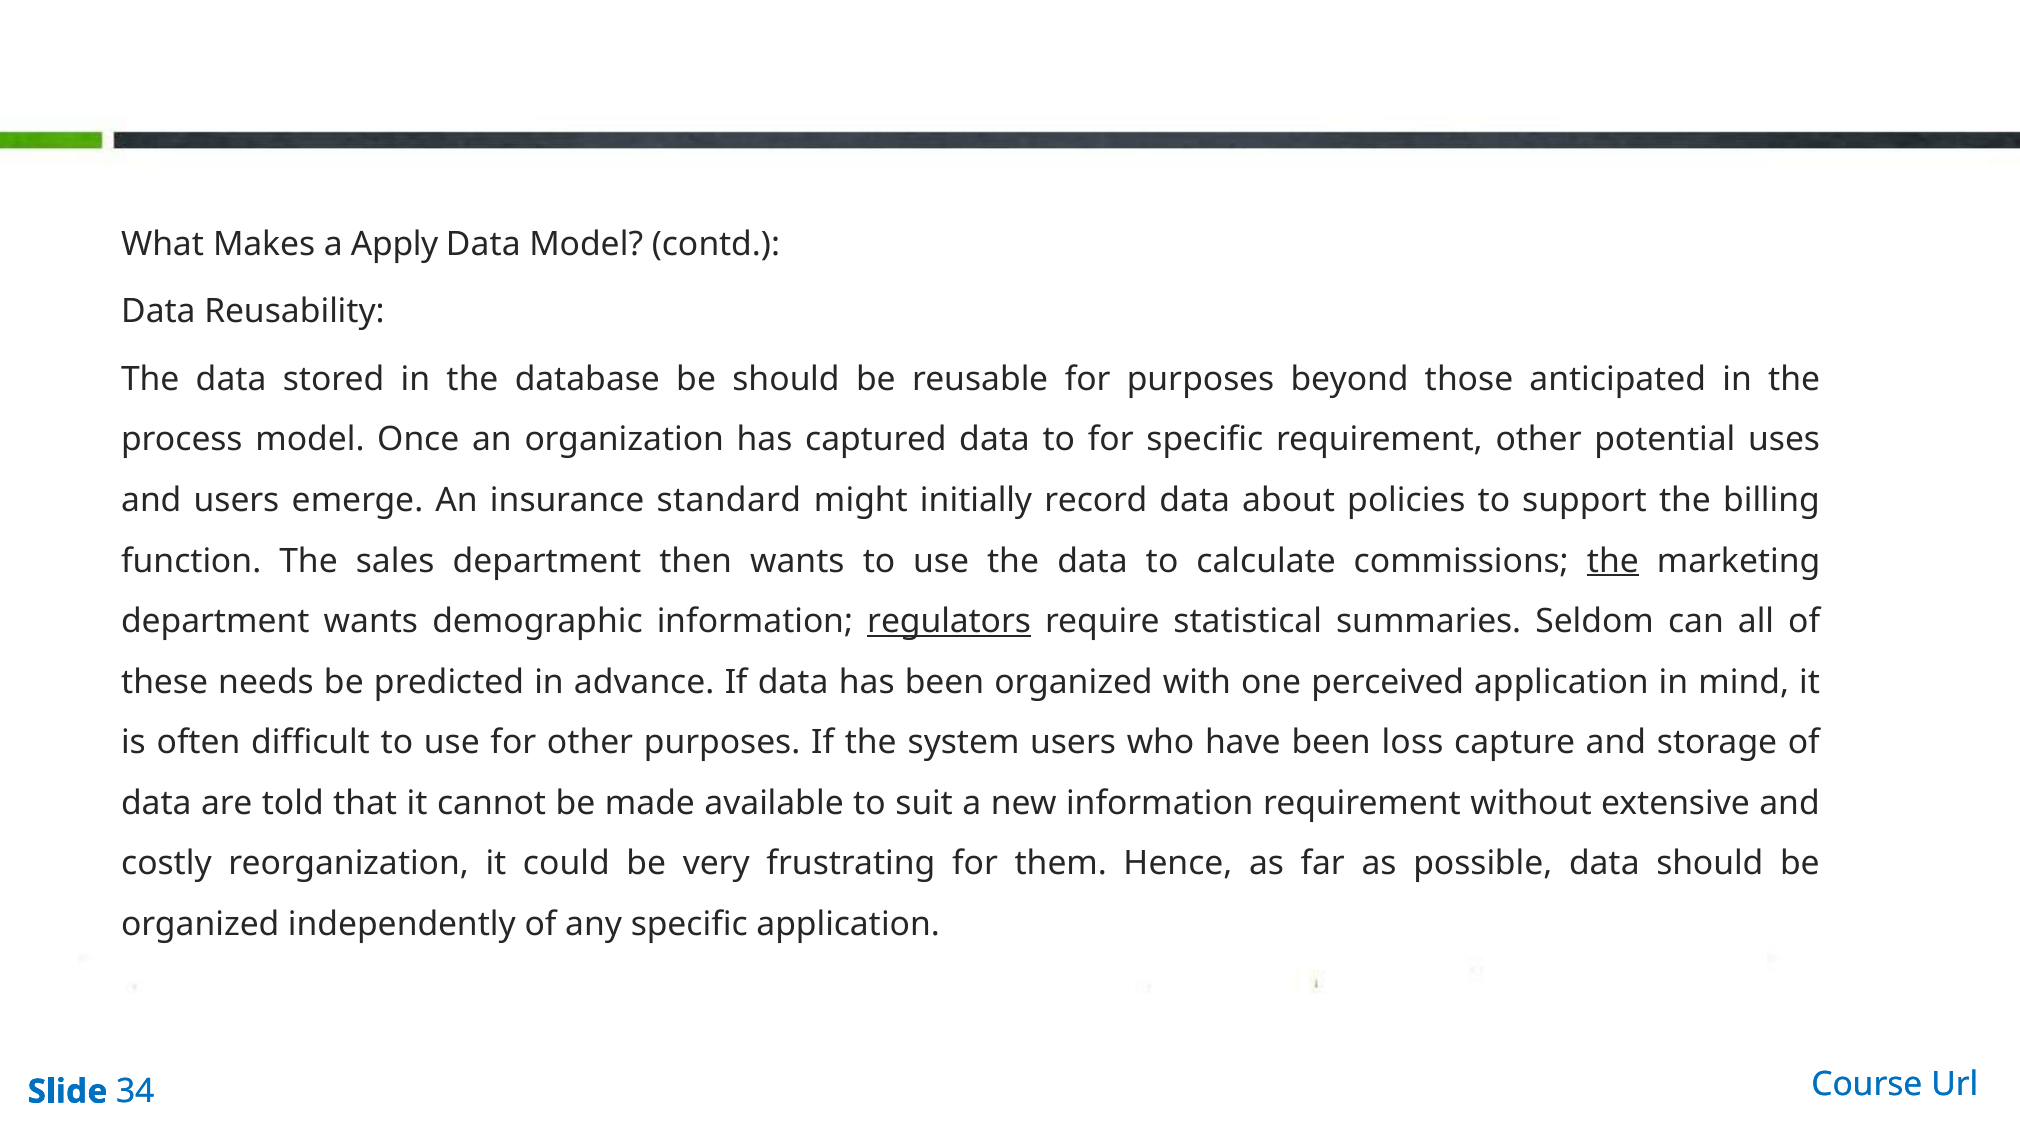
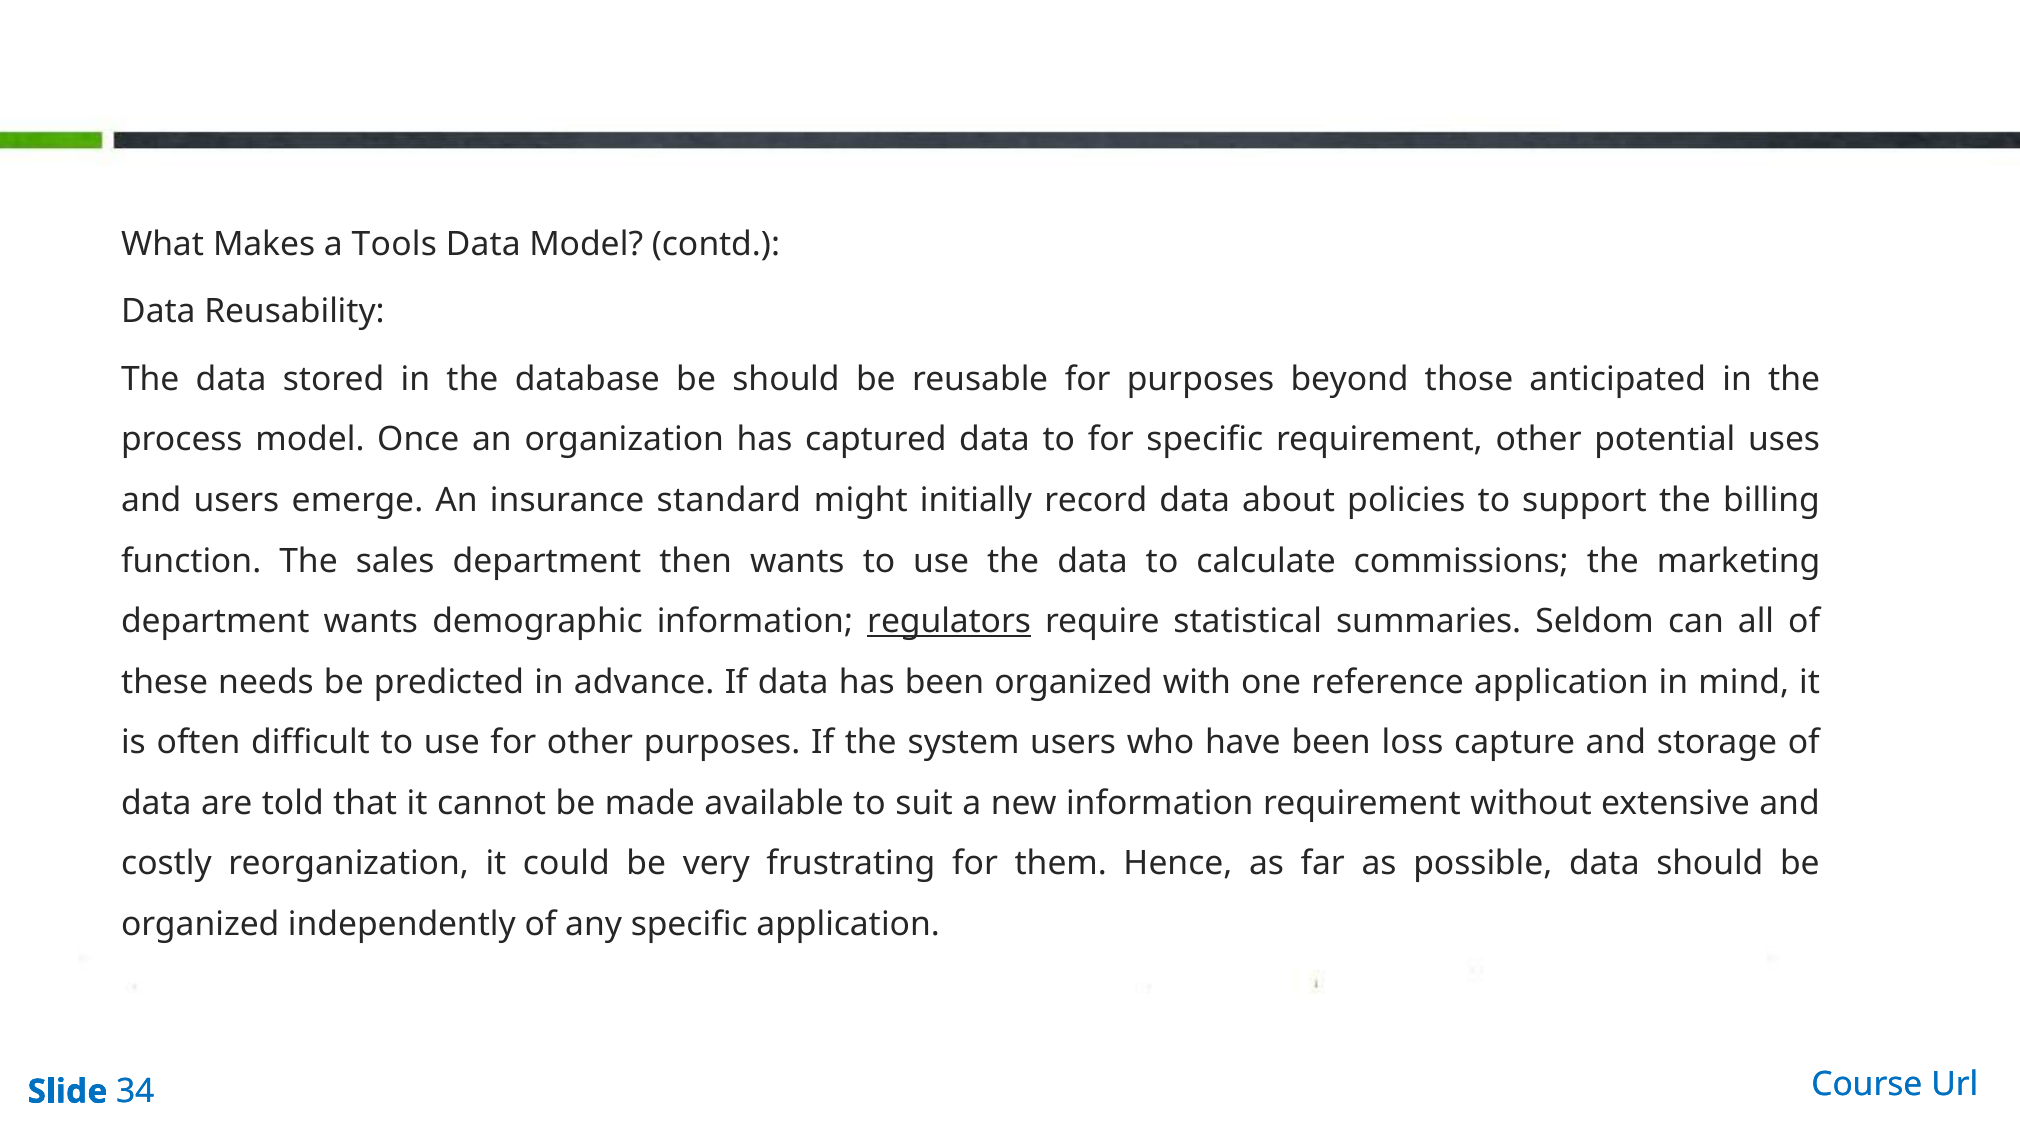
Apply: Apply -> Tools (394, 245)
the underline: present -> none (1613, 561)
perceived: perceived -> reference (1388, 682)
